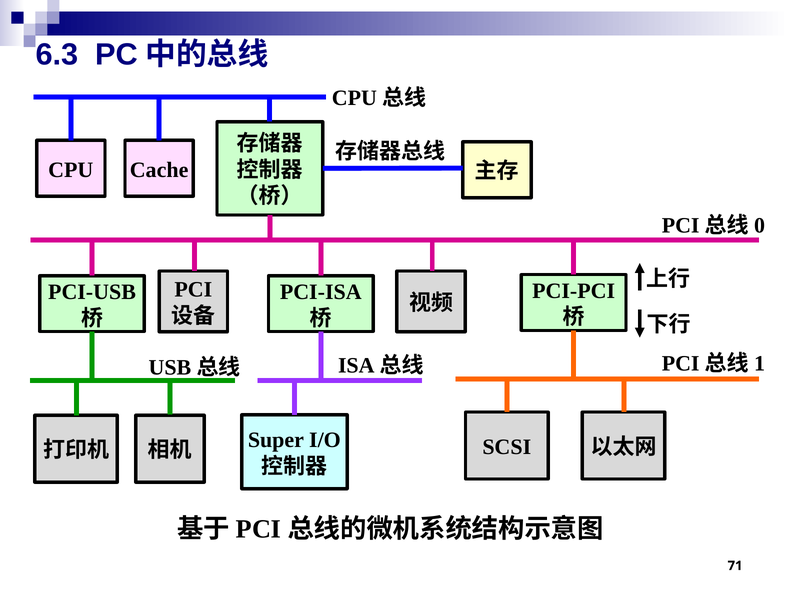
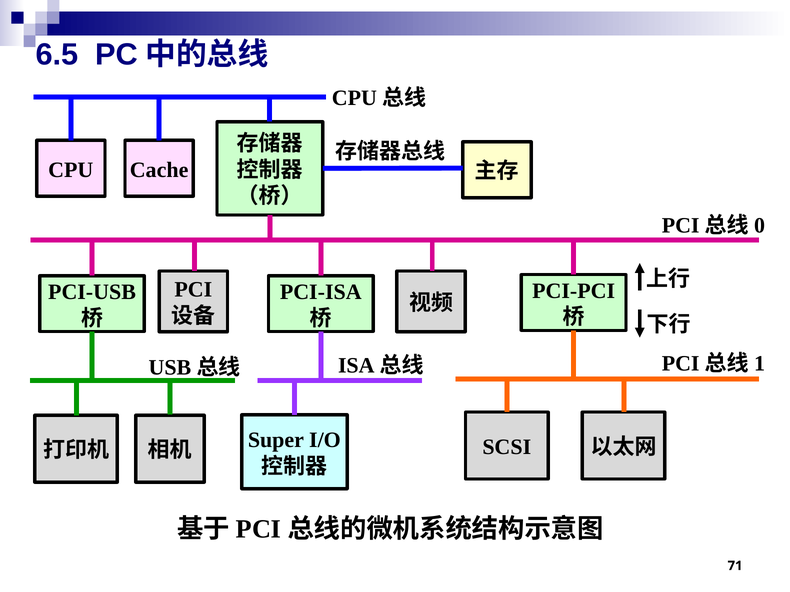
6.3: 6.3 -> 6.5 (57, 55)
